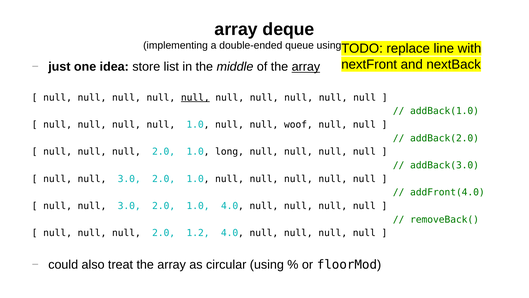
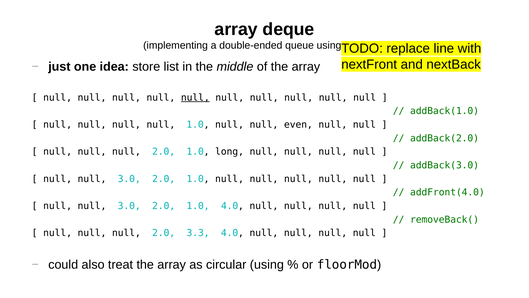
array underline: present -> none (306, 67)
woof: woof -> even (298, 124)
1.2: 1.2 -> 3.3 (198, 233)
